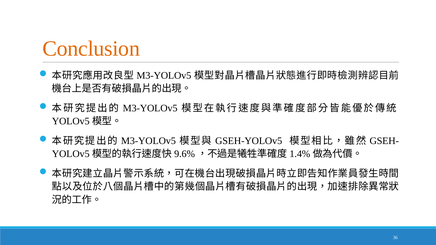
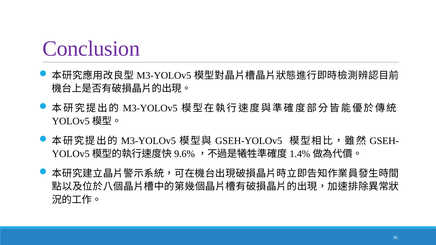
Conclusion colour: orange -> purple (91, 49)
